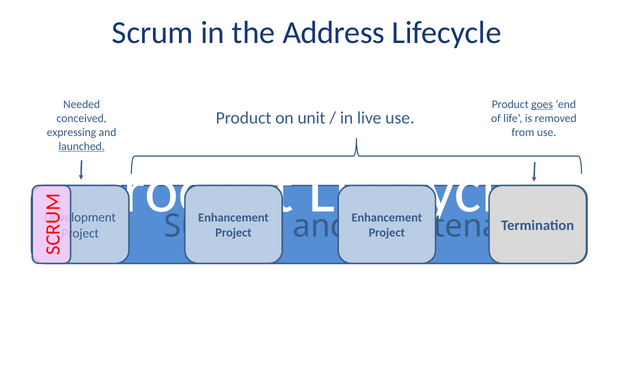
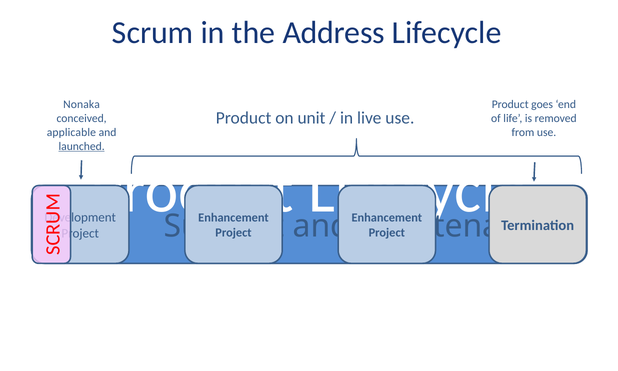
Needed: Needed -> Nonaka (82, 104)
goes underline: present -> none (542, 104)
expressing: expressing -> applicable (71, 132)
